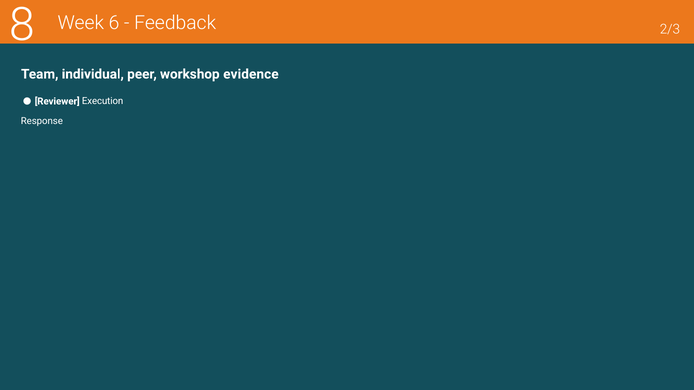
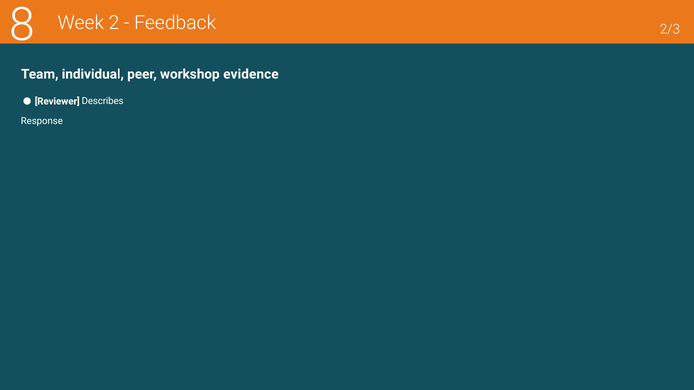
6: 6 -> 2 (114, 23)
Execution: Execution -> Describes (103, 101)
